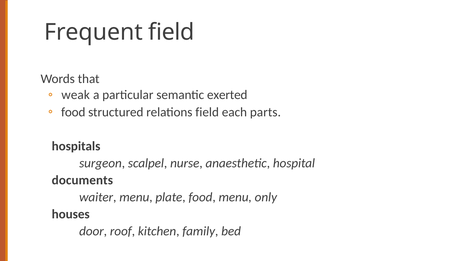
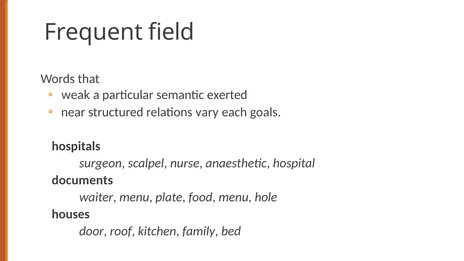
food: food -> near (73, 112)
relations field: field -> vary (207, 112)
parts: parts -> goals (265, 112)
only: only -> hole (266, 197)
